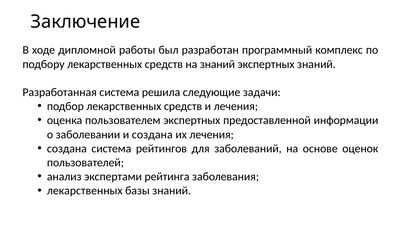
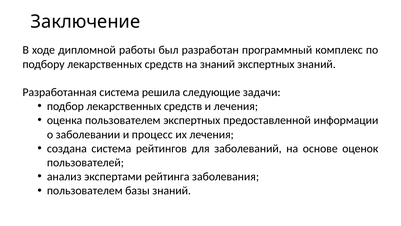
и создана: создана -> процесс (152, 134)
лекарственных: лекарственных -> пользователем (85, 190)
